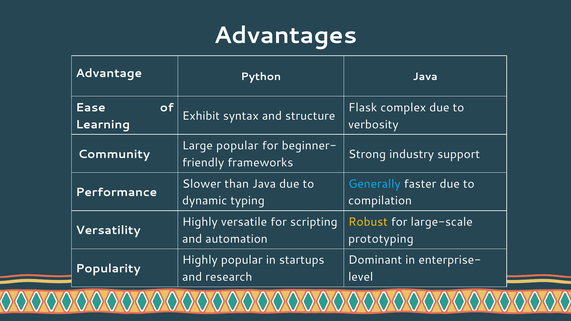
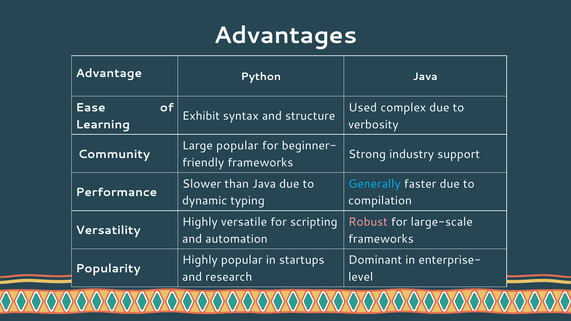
Flask: Flask -> Used (363, 108)
Robust colour: yellow -> pink (368, 222)
prototyping: prototyping -> frameworks (381, 239)
